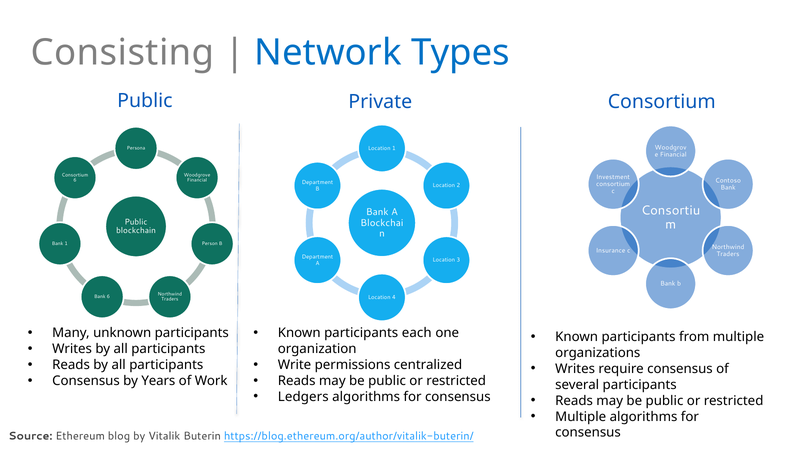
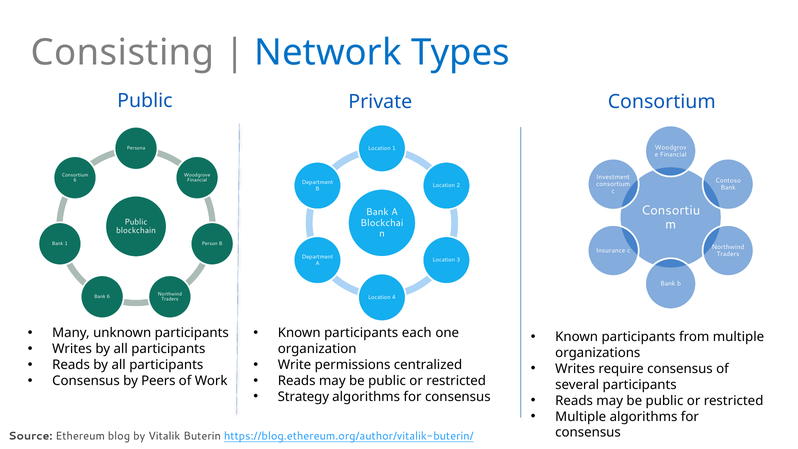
Years: Years -> Peers (158, 381)
Ledgers: Ledgers -> Strategy (303, 397)
